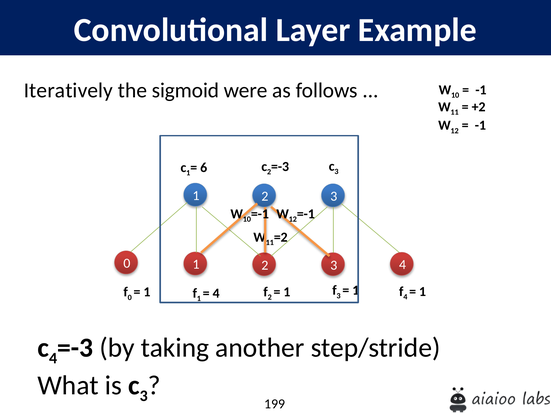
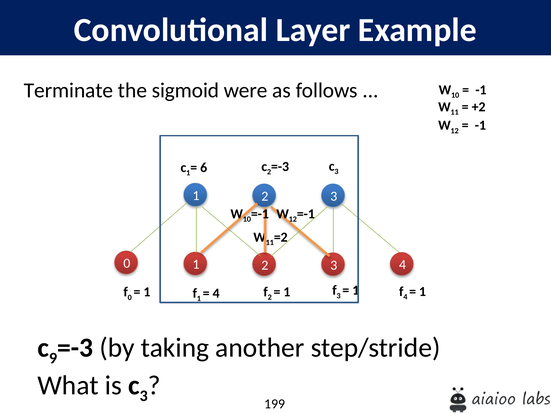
Iteratively: Iteratively -> Terminate (68, 91)
4: 4 -> 9 (53, 359)
